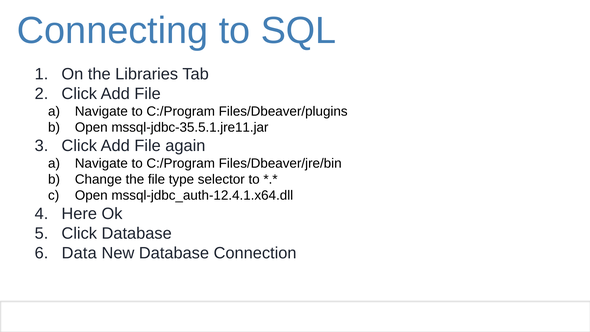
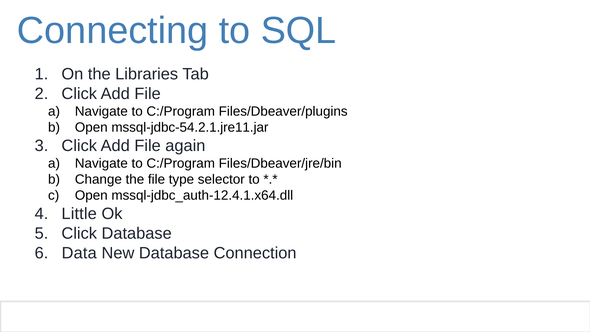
mssql-jdbc-35.5.1.jre11.jar: mssql-jdbc-35.5.1.jre11.jar -> mssql-jdbc-54.2.1.jre11.jar (190, 128)
Here: Here -> Little (79, 214)
